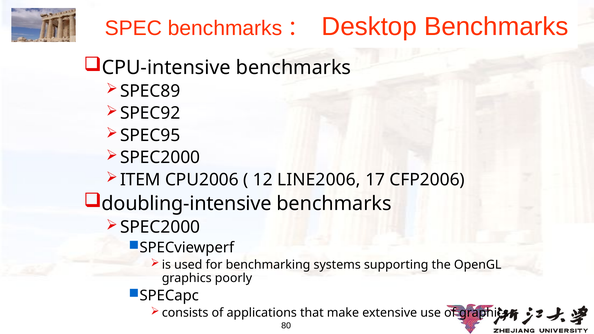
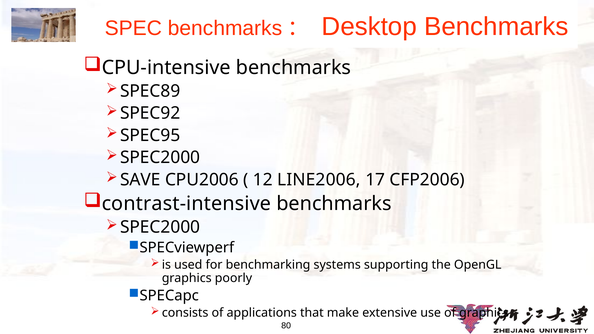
ITEM: ITEM -> SAVE (140, 180)
doubling-intensive: doubling-intensive -> contrast-intensive (186, 204)
